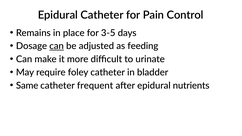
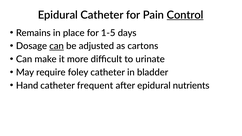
Control underline: none -> present (185, 15)
3-5: 3-5 -> 1-5 (108, 33)
feeding: feeding -> cartons (143, 46)
Same: Same -> Hand (27, 86)
